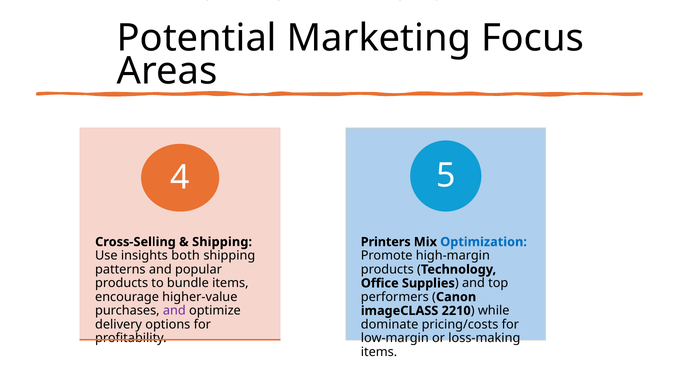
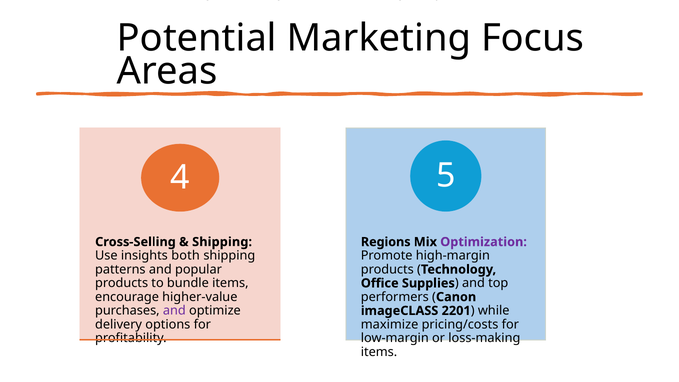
Printers: Printers -> Regions (386, 242)
Optimization colour: blue -> purple (484, 242)
2210: 2210 -> 2201 (456, 311)
dominate: dominate -> maximize (390, 324)
